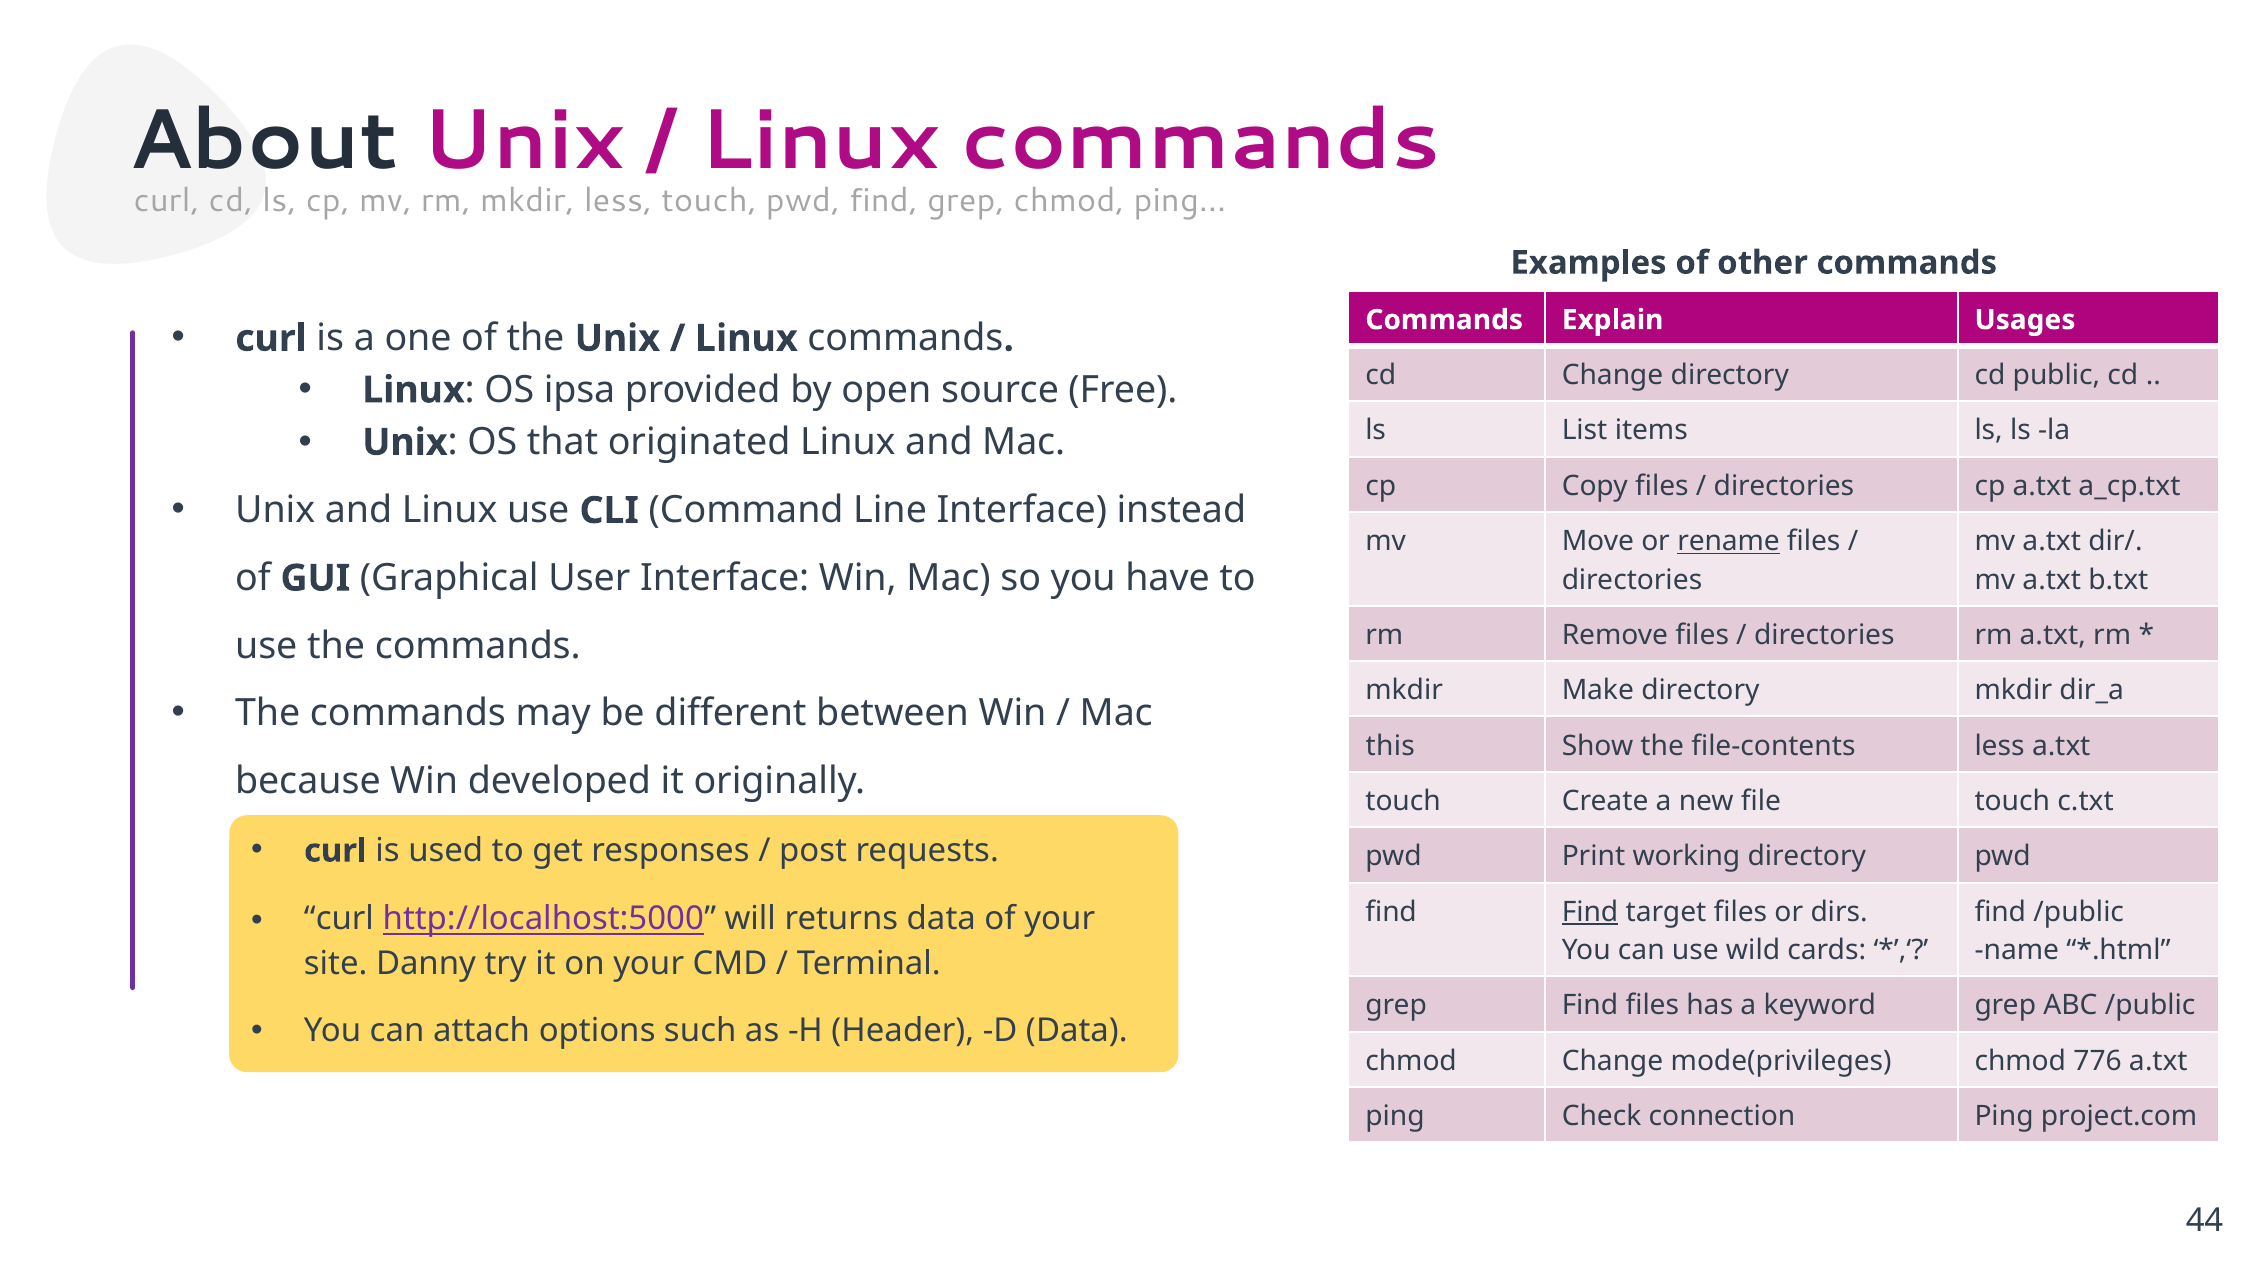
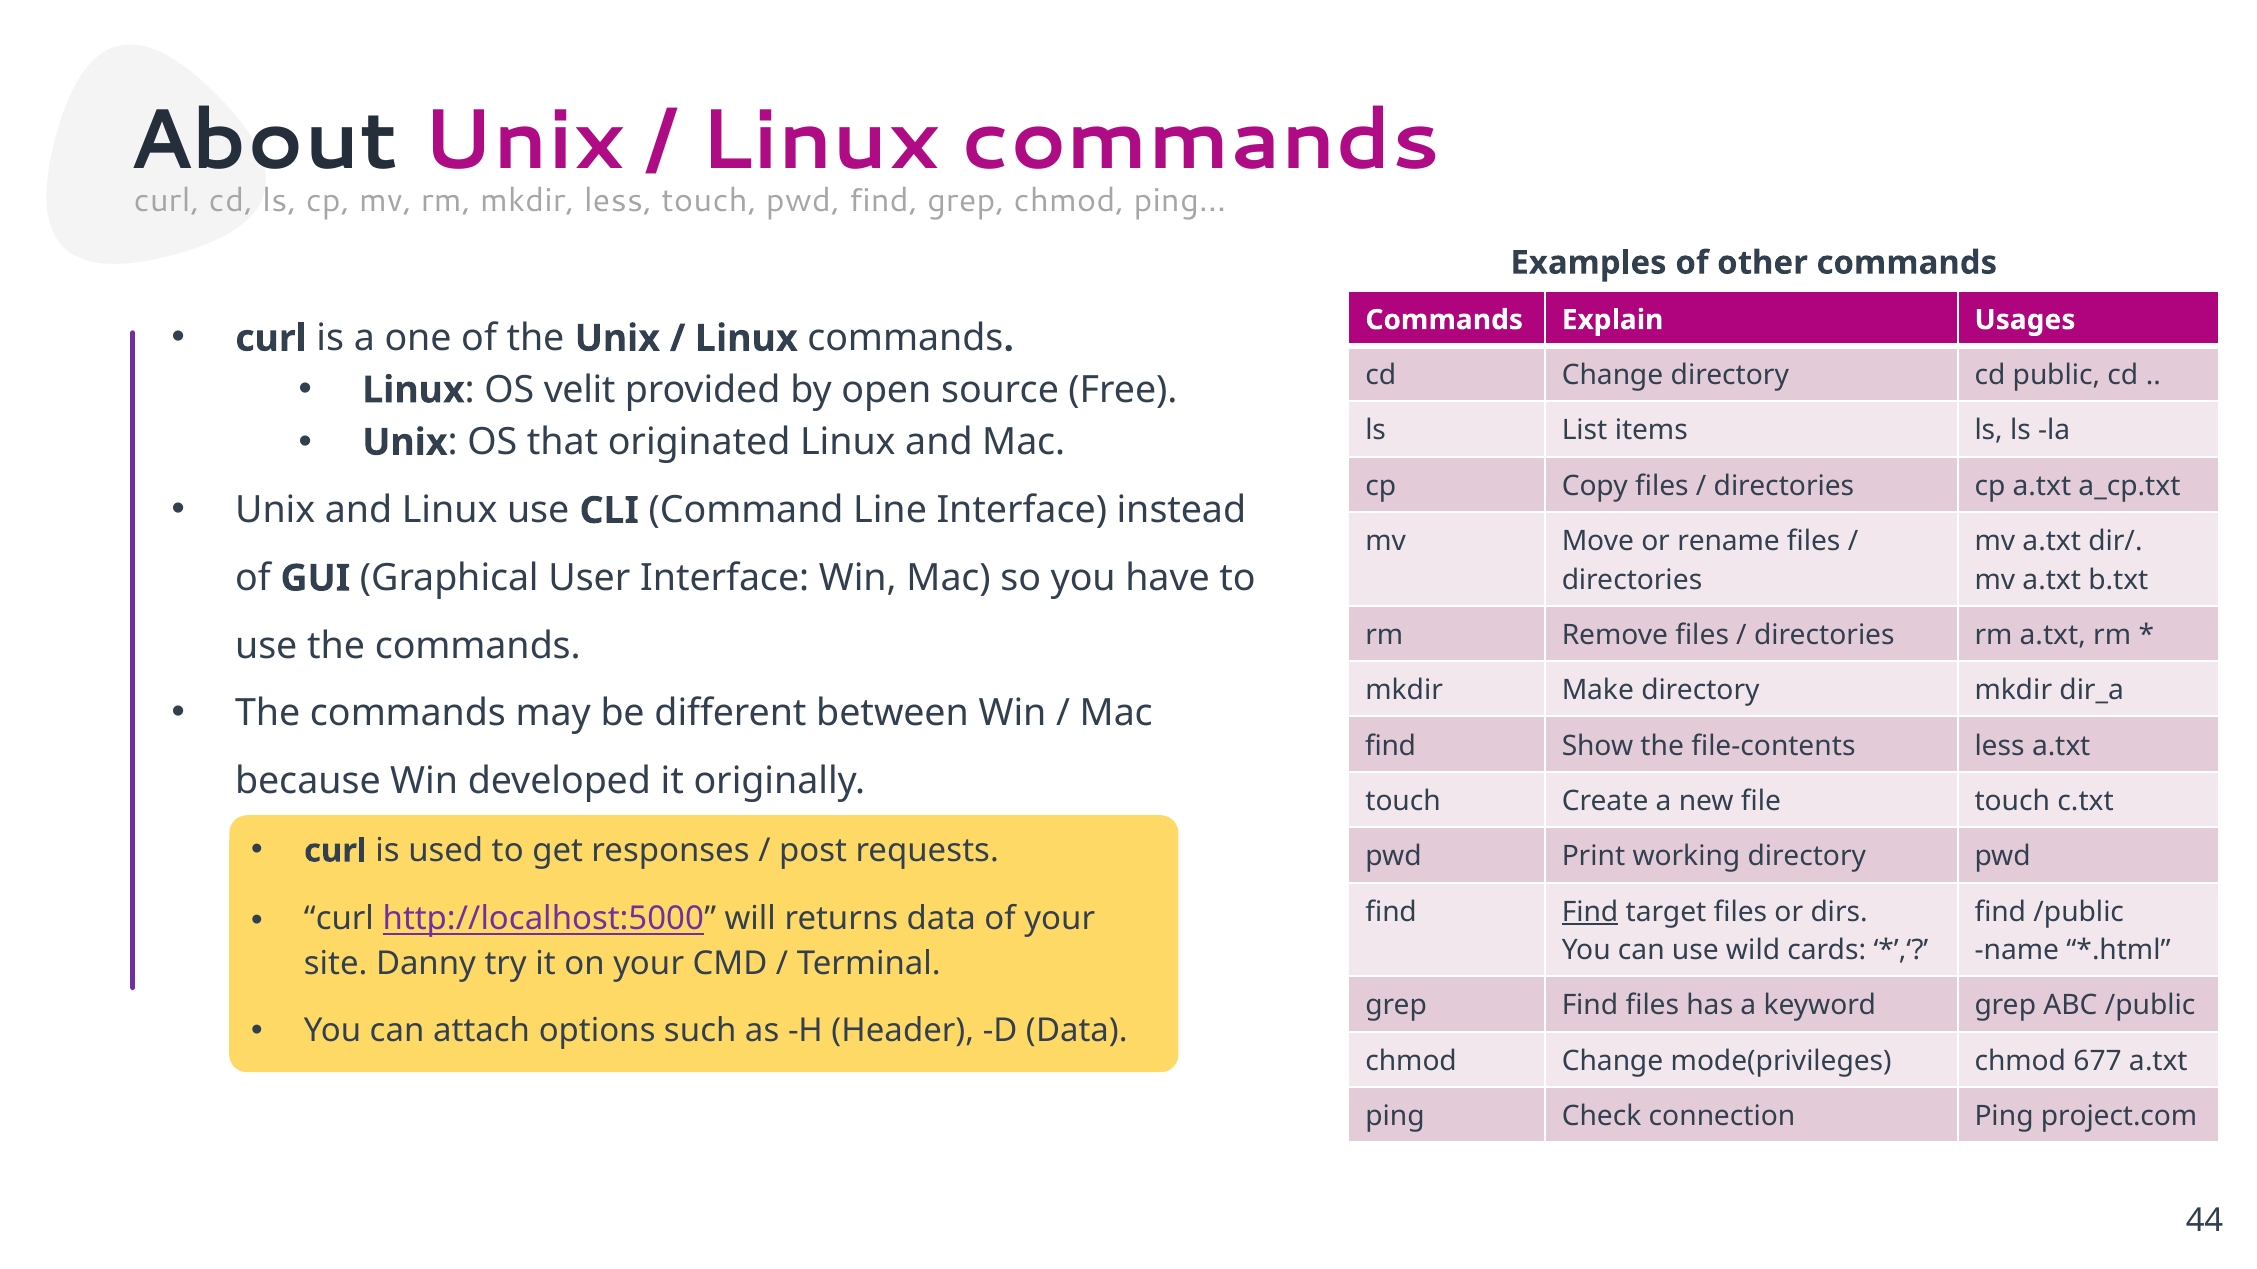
ipsa: ipsa -> velit (580, 390)
rename underline: present -> none (1729, 542)
this: this -> find (1391, 746)
776: 776 -> 677 (2098, 1061)
